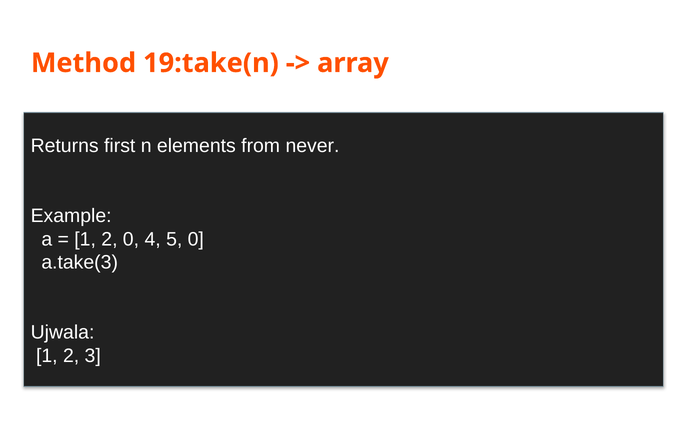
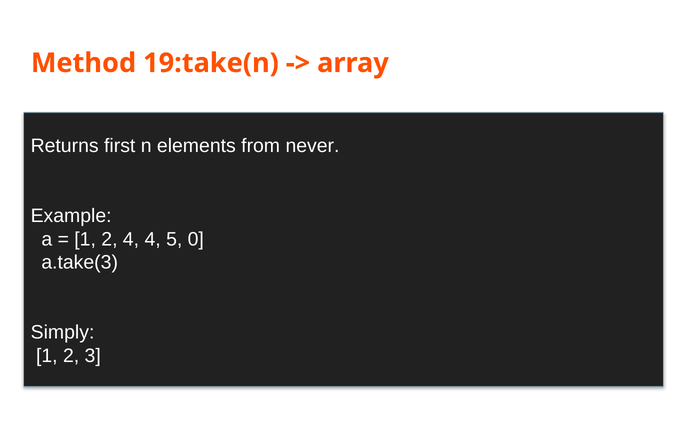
2 0: 0 -> 4 (131, 239)
Ujwala: Ujwala -> Simply (63, 332)
